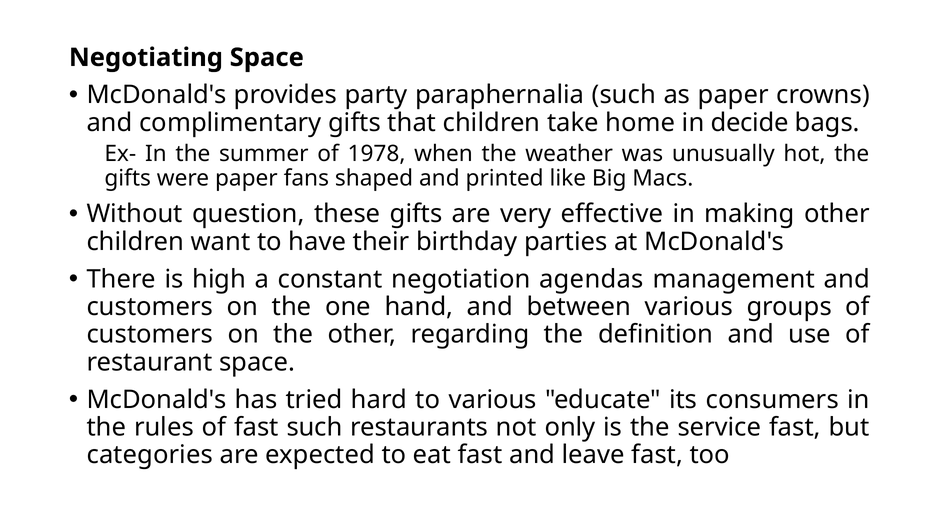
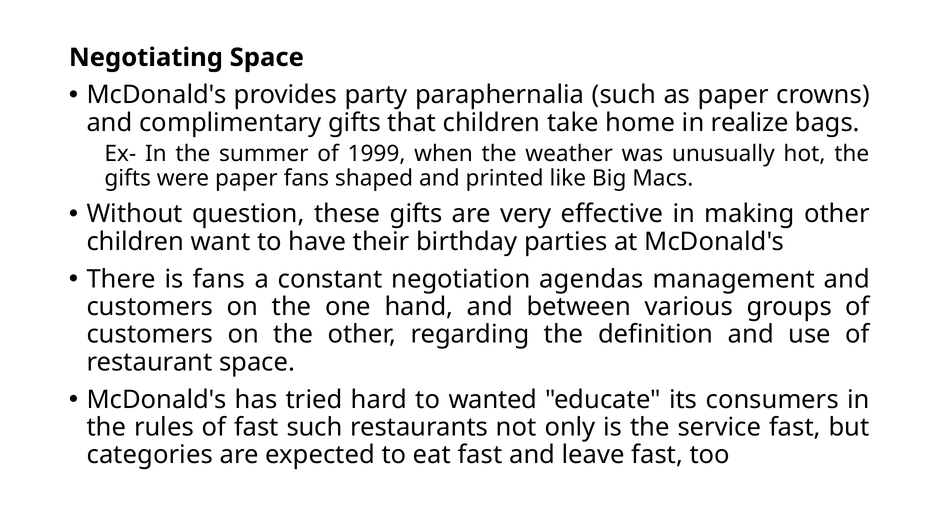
decide: decide -> realize (750, 123)
1978: 1978 -> 1999 (377, 154)
is high: high -> fans (219, 279)
to various: various -> wanted (493, 400)
